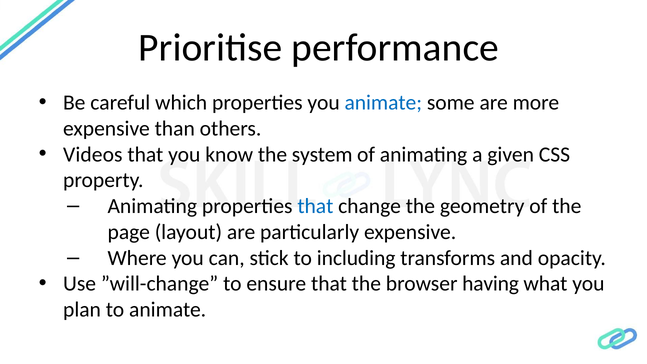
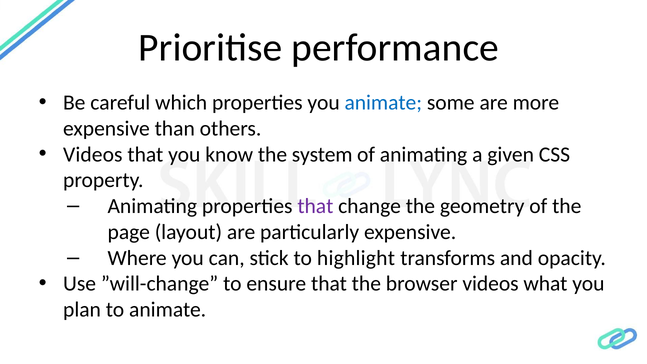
that colour: blue -> purple (315, 206)
including: including -> highlight (356, 258)
browser having: having -> videos (491, 284)
